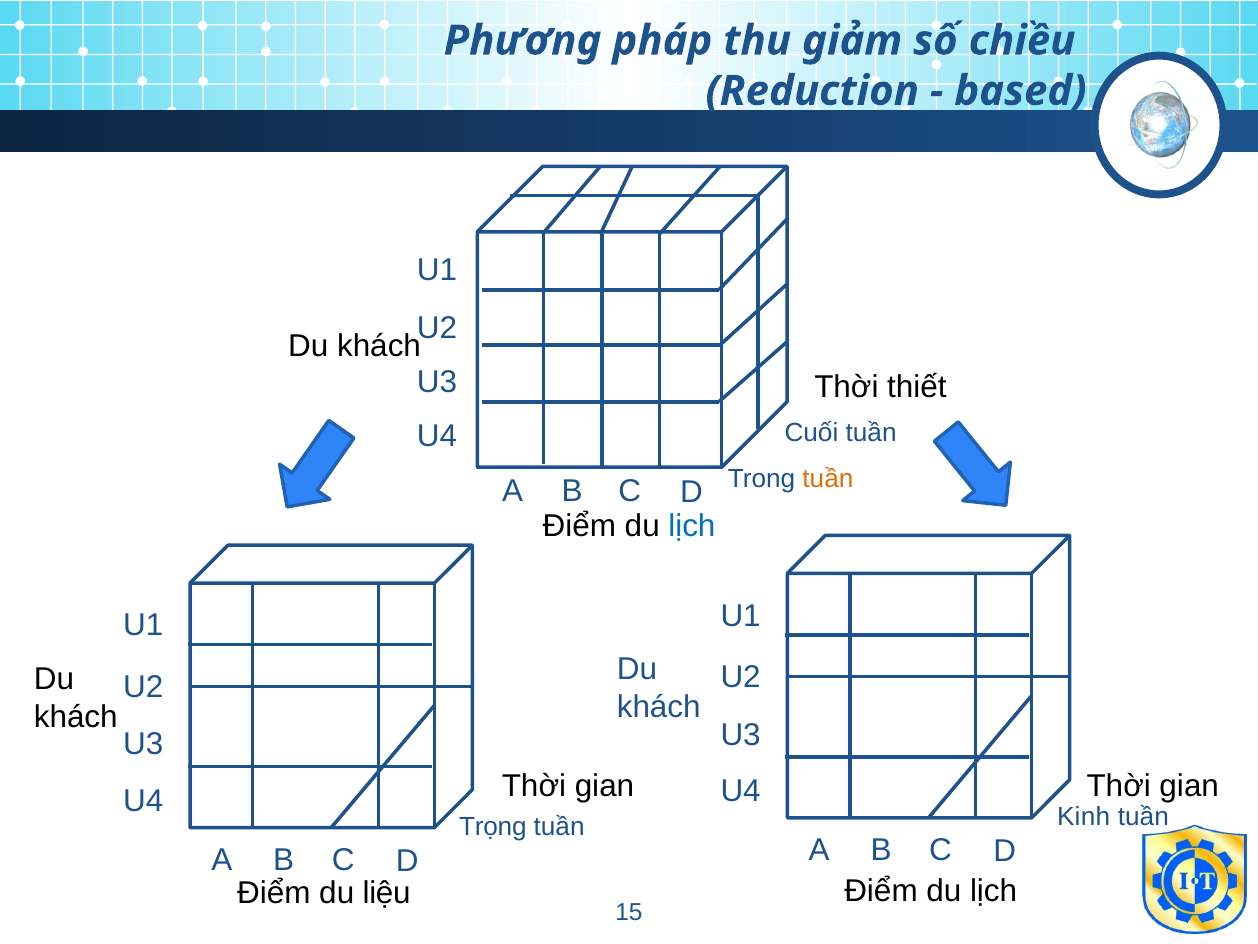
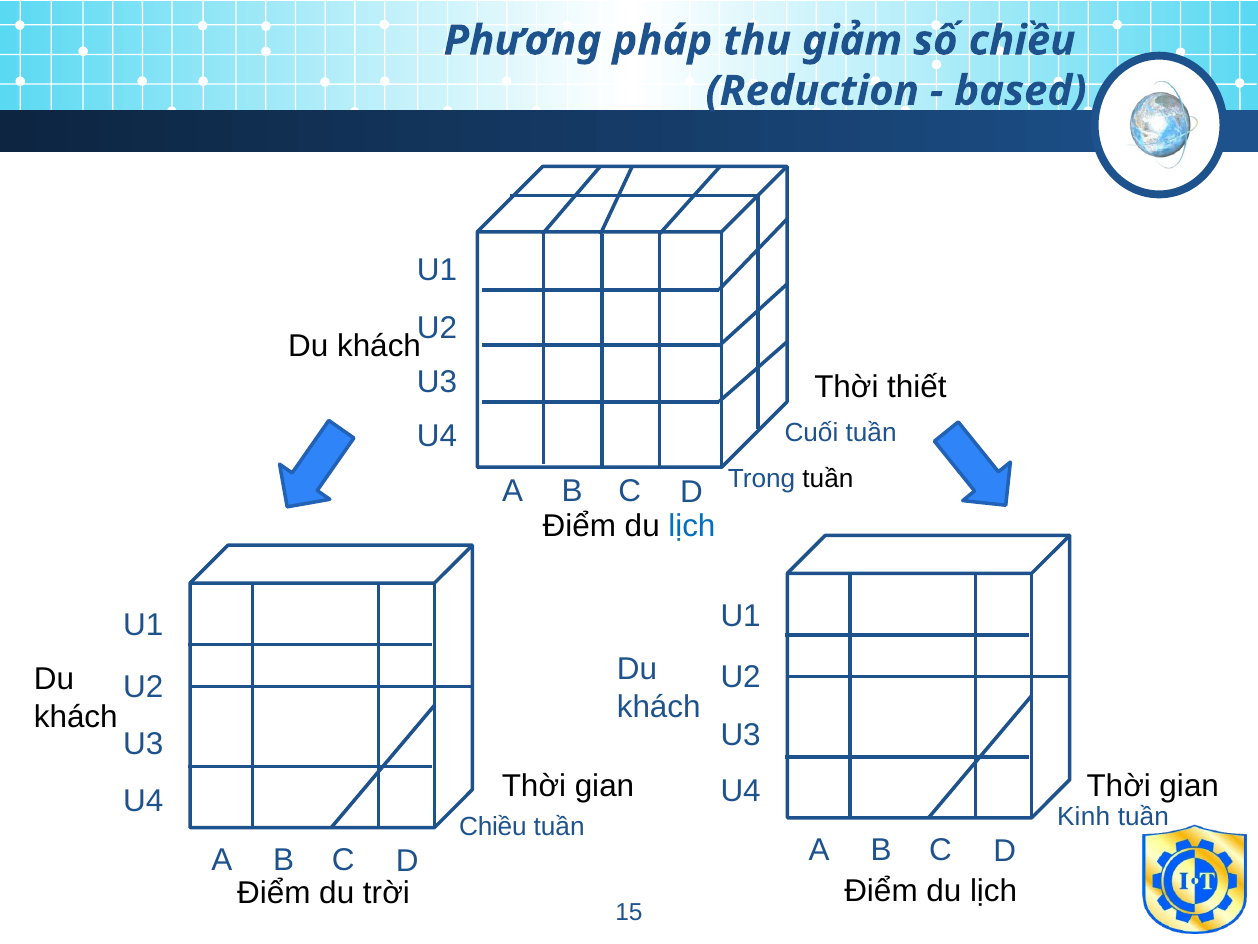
tuần colour: orange -> black (828, 479)
Trọng: Trọng -> Chiều (493, 826)
liệu: liệu -> trời (386, 892)
